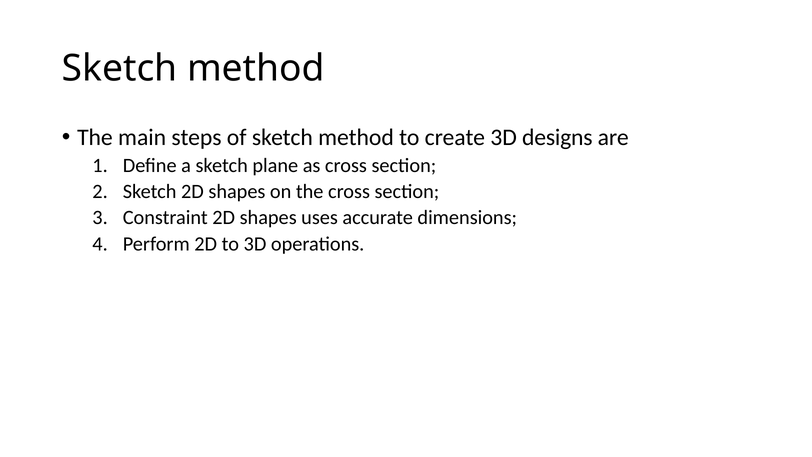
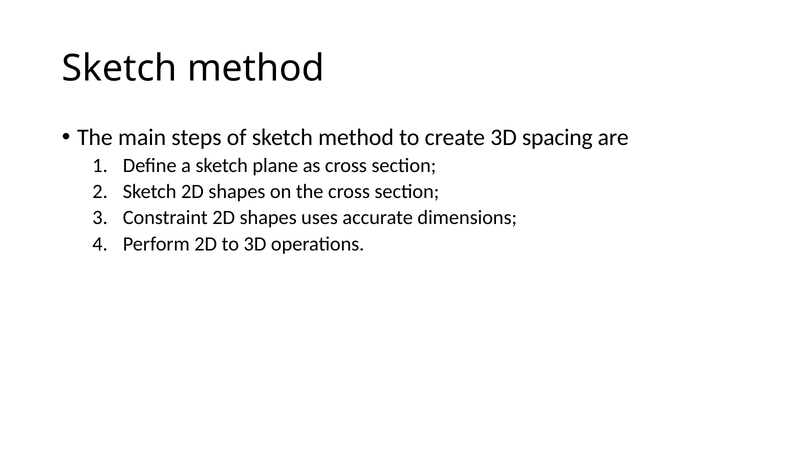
designs: designs -> spacing (557, 137)
